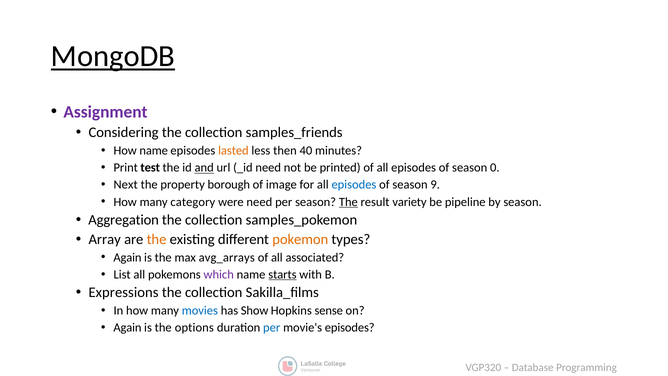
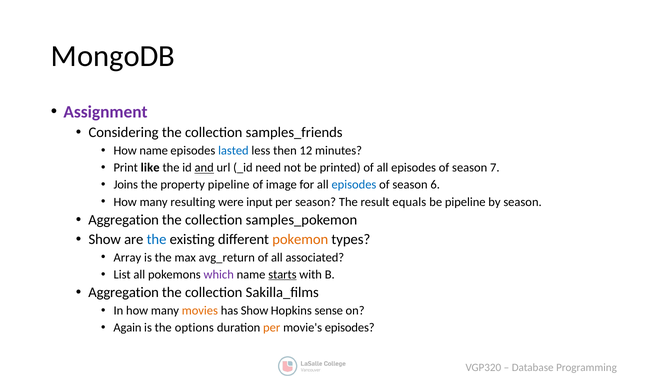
MongoDB underline: present -> none (113, 56)
lasted colour: orange -> blue (233, 151)
40: 40 -> 12 (306, 151)
test: test -> like (150, 168)
0: 0 -> 7 (495, 168)
Next: Next -> Joins (126, 185)
property borough: borough -> pipeline (229, 185)
9: 9 -> 6 (435, 185)
category: category -> resulting (193, 202)
were need: need -> input (259, 202)
The underline: present -> none (348, 202)
variety: variety -> equals (409, 202)
Array: Array -> Show (105, 239)
the colour: orange -> blue (157, 239)
Again: Again -> Array (127, 257)
avg_arrays: avg_arrays -> avg_return (227, 257)
Expressions: Expressions -> Aggregation (124, 292)
movies colour: blue -> orange (200, 310)
per colour: blue -> orange (272, 327)
